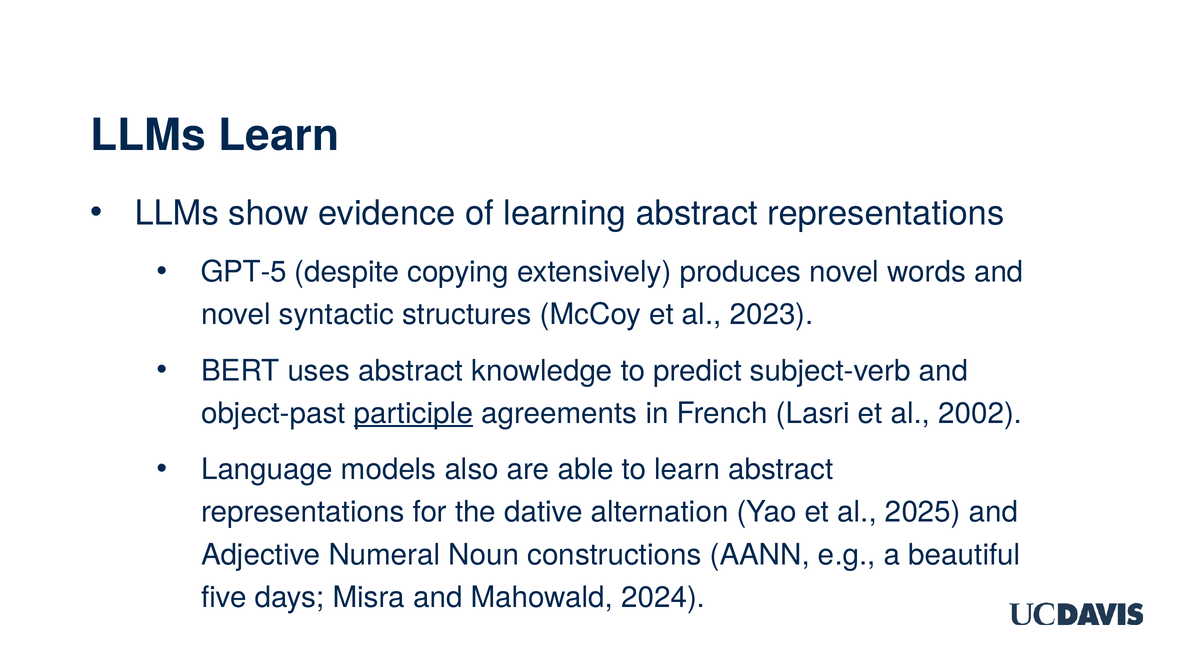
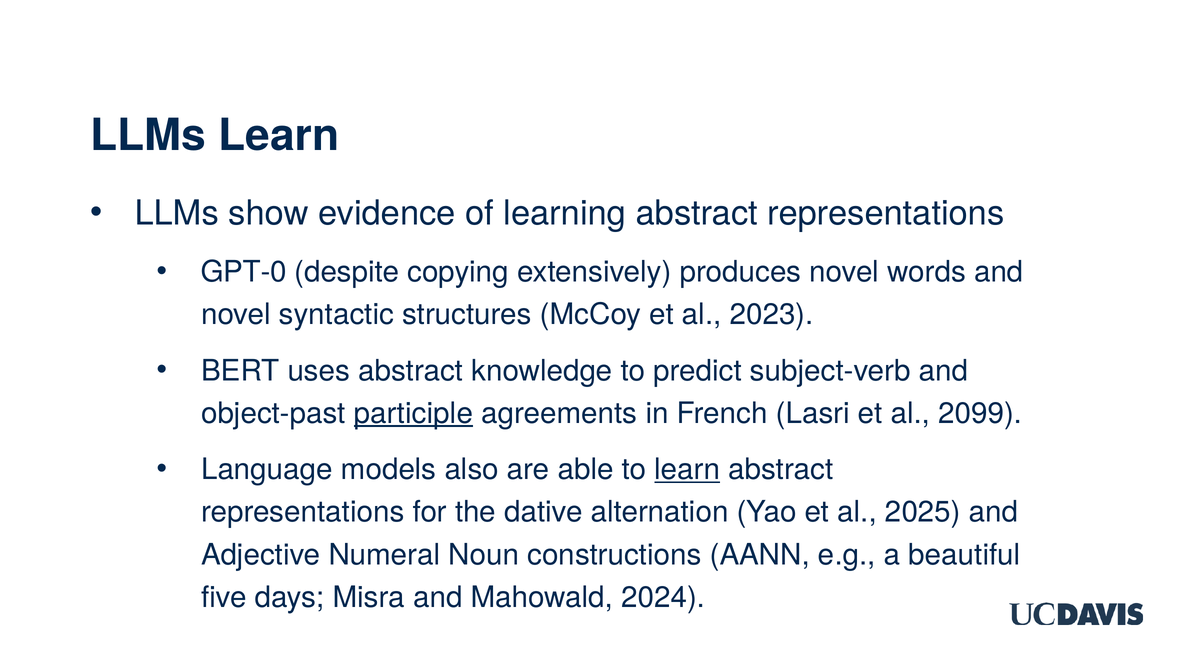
GPT-5: GPT-5 -> GPT-0 (244, 272)
2002: 2002 -> 2099 (980, 413)
learn underline: none -> present (687, 470)
